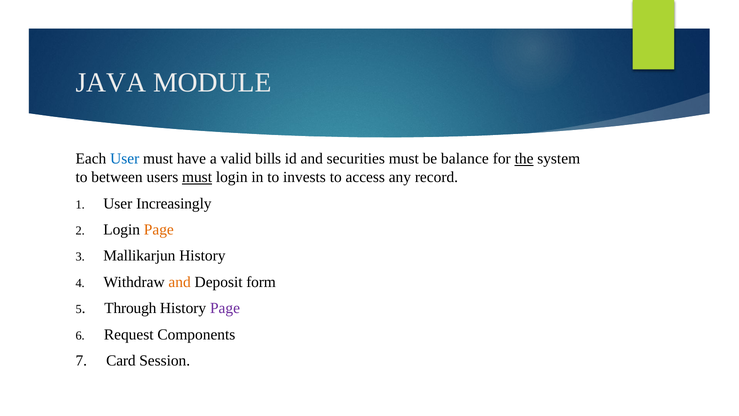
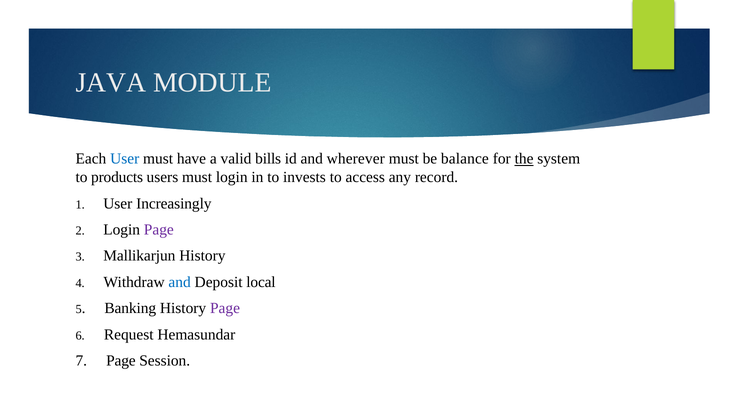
securities: securities -> wherever (356, 159)
between: between -> products (117, 177)
must underline: present -> none (197, 177)
Page colour: orange -> purple (159, 229)
and colour: orange -> blue (180, 282)
form: form -> local (261, 282)
Through: Through -> Banking (130, 308)
Components: Components -> Hemasundar (196, 334)
7 Card: Card -> Page (121, 360)
